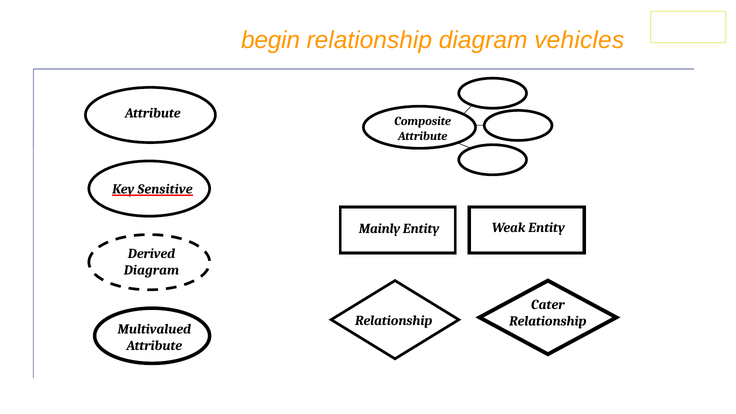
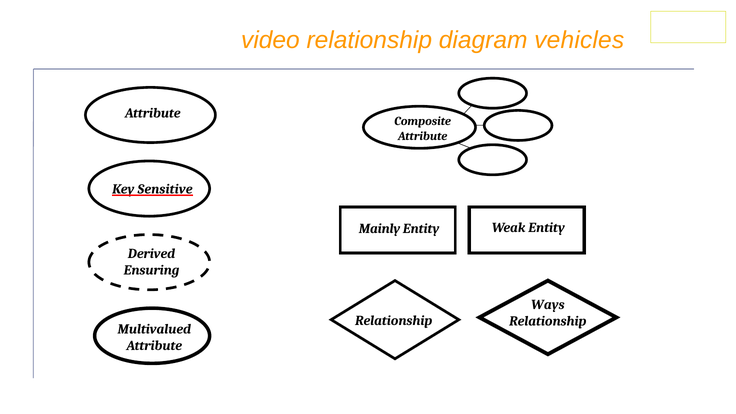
begin: begin -> video (270, 40)
Diagram: Diagram -> Ensuring (152, 270)
Cater: Cater -> Ways (548, 305)
